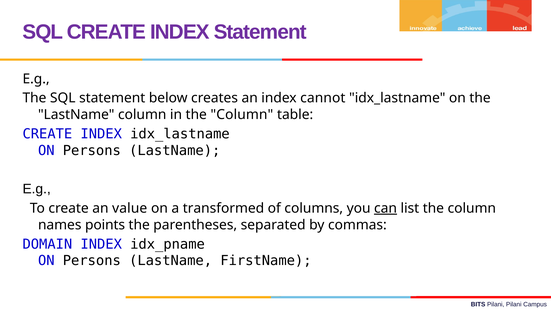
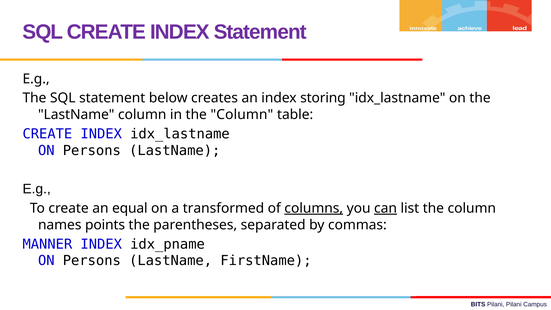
cannot: cannot -> storing (323, 98)
value: value -> equal (130, 208)
columns underline: none -> present (314, 208)
DOMAIN: DOMAIN -> MANNER (47, 244)
